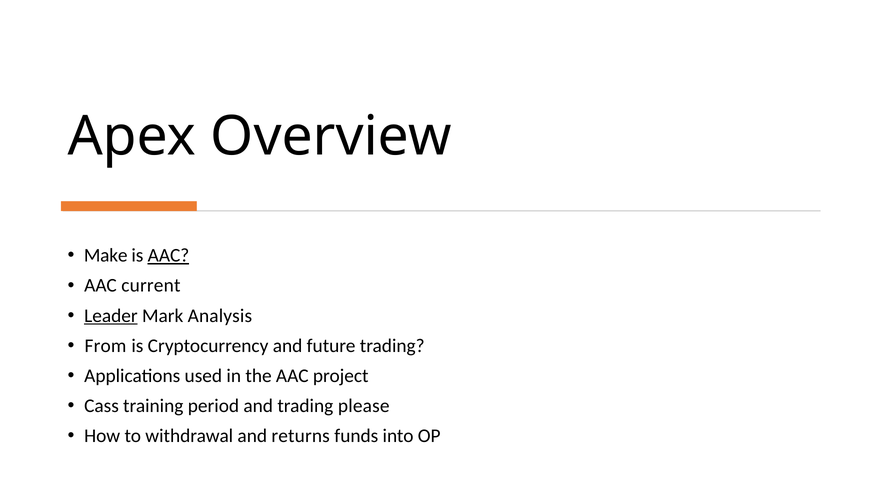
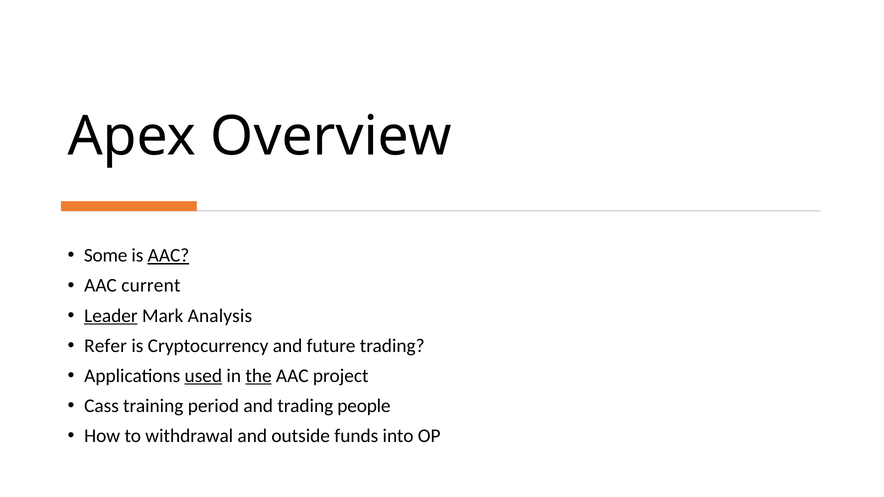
Make: Make -> Some (106, 256)
From: From -> Refer (106, 346)
used underline: none -> present (203, 376)
the underline: none -> present (259, 376)
please: please -> people (364, 406)
returns: returns -> outside (301, 436)
